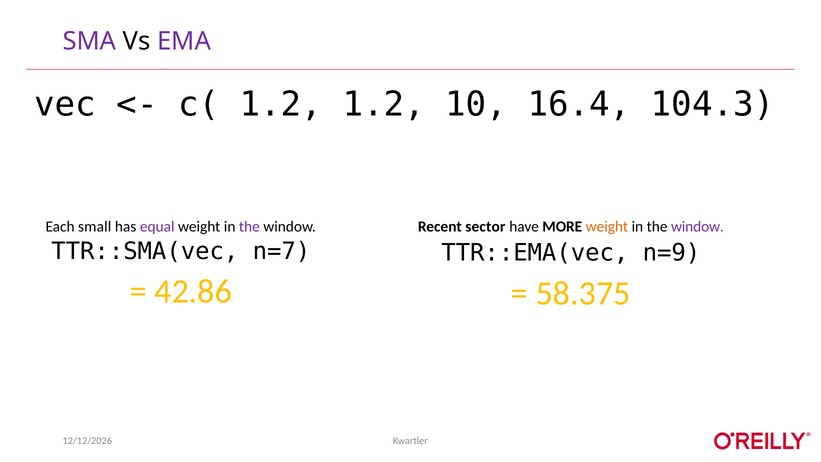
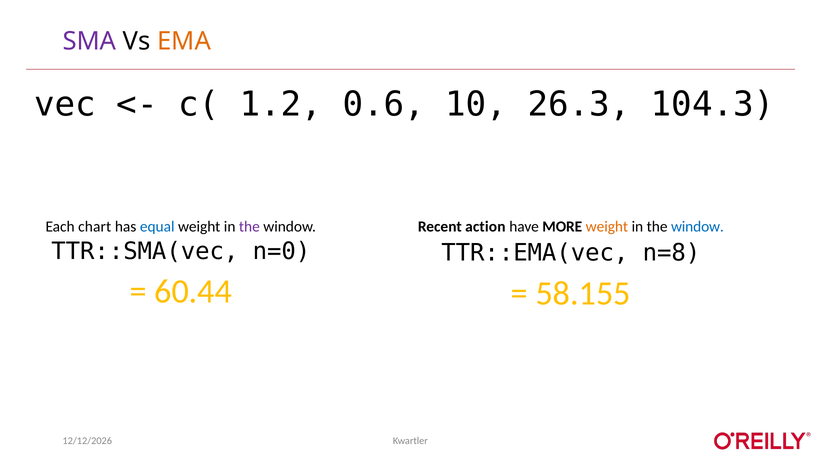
EMA colour: purple -> orange (184, 41)
1.2 1.2: 1.2 -> 0.6 (384, 105)
16.4: 16.4 -> 26.3 (579, 105)
small: small -> chart (95, 227)
equal colour: purple -> blue (157, 227)
sector: sector -> action (485, 227)
window colour: purple -> blue (697, 227)
n=7: n=7 -> n=0 (281, 251)
n=9: n=9 -> n=8 (671, 253)
42.86: 42.86 -> 60.44 (193, 292)
58.375: 58.375 -> 58.155 (583, 293)
